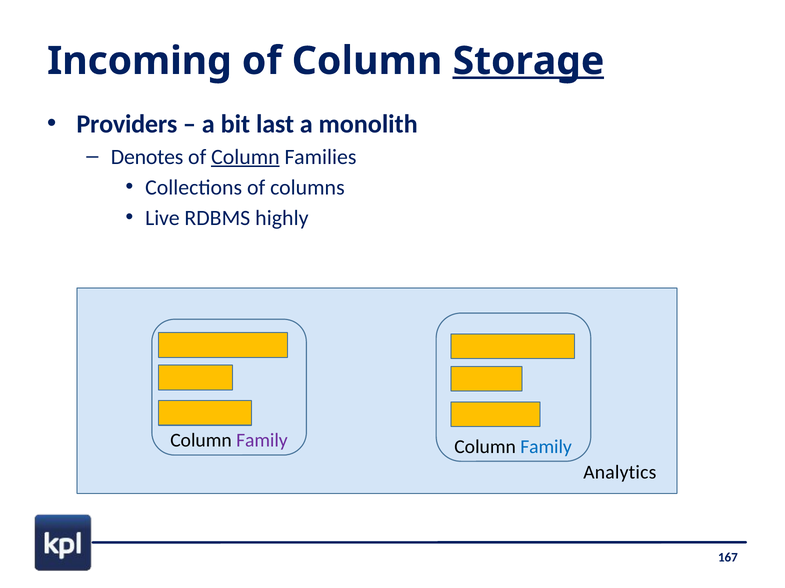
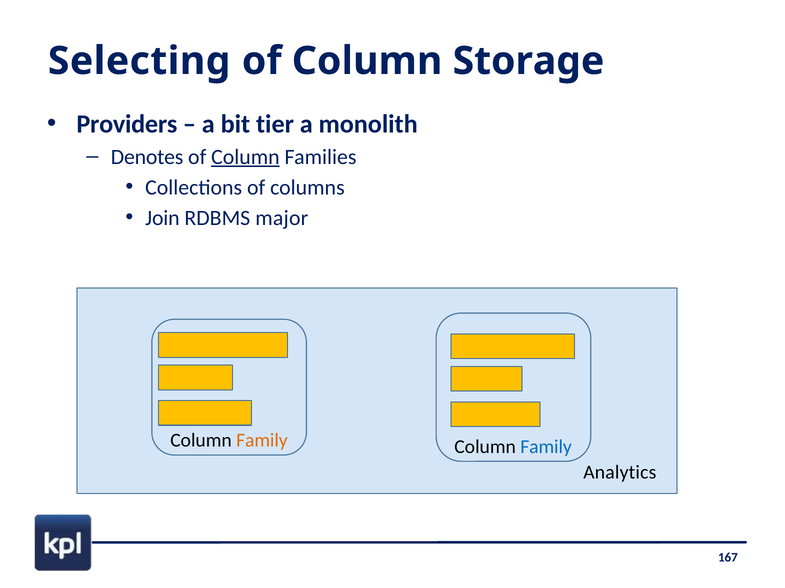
Incoming: Incoming -> Selecting (139, 61)
Storage underline: present -> none (528, 61)
last: last -> tier (275, 124)
Live: Live -> Join (162, 218)
highly: highly -> major (282, 218)
Family colour: purple -> orange (262, 441)
